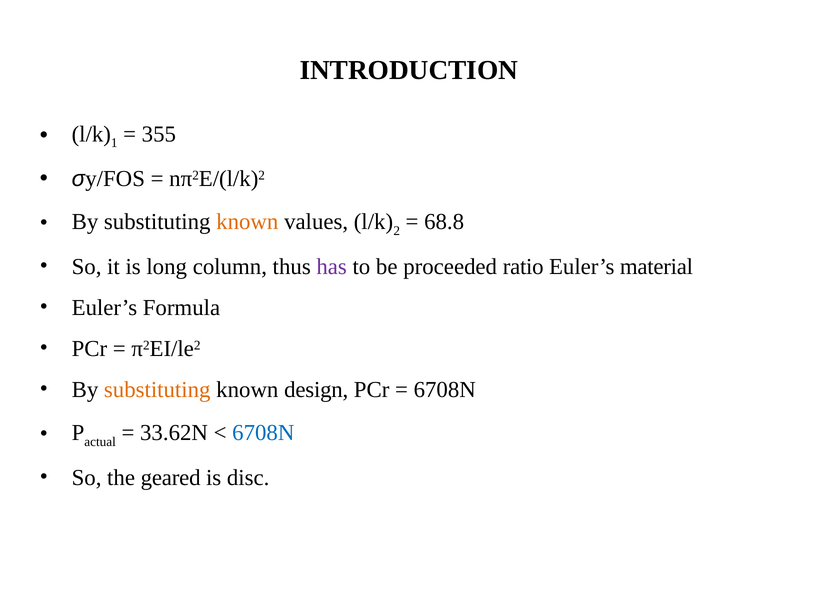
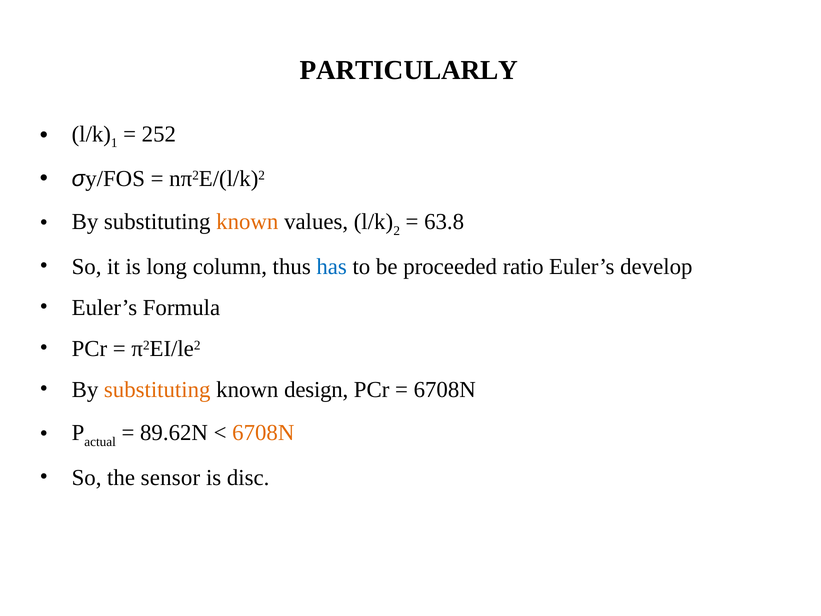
INTRODUCTION: INTRODUCTION -> PARTICULARLY (409, 70)
355: 355 -> 252 (159, 134)
68.8: 68.8 -> 63.8 (444, 222)
has colour: purple -> blue (332, 267)
material: material -> develop (656, 267)
33.62N: 33.62N -> 89.62N (174, 433)
6708N colour: blue -> orange (263, 433)
geared: geared -> sensor (170, 477)
